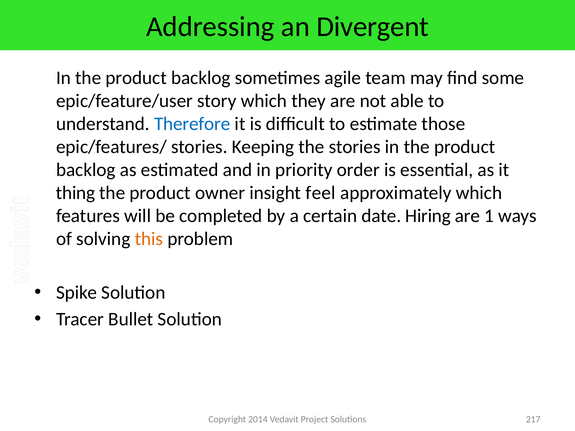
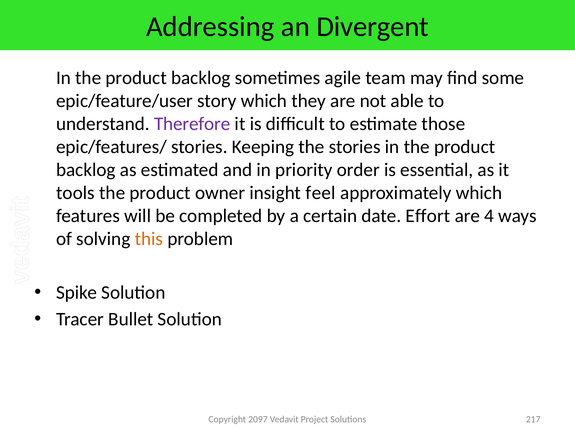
Therefore colour: blue -> purple (192, 124)
thing: thing -> tools (75, 193)
Hiring: Hiring -> Effort (428, 216)
1: 1 -> 4 (489, 216)
2014: 2014 -> 2097 (258, 420)
